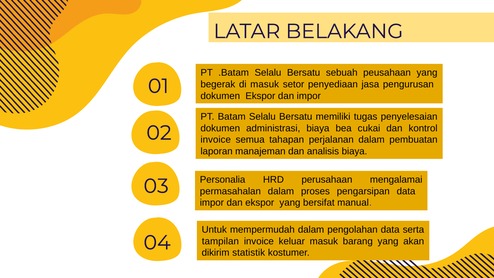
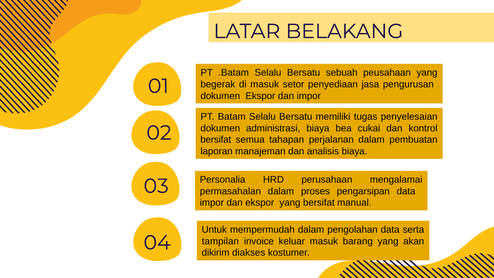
invoice: invoice -> bersifat (216, 140)
statistik: statistik -> diakses (249, 253)
